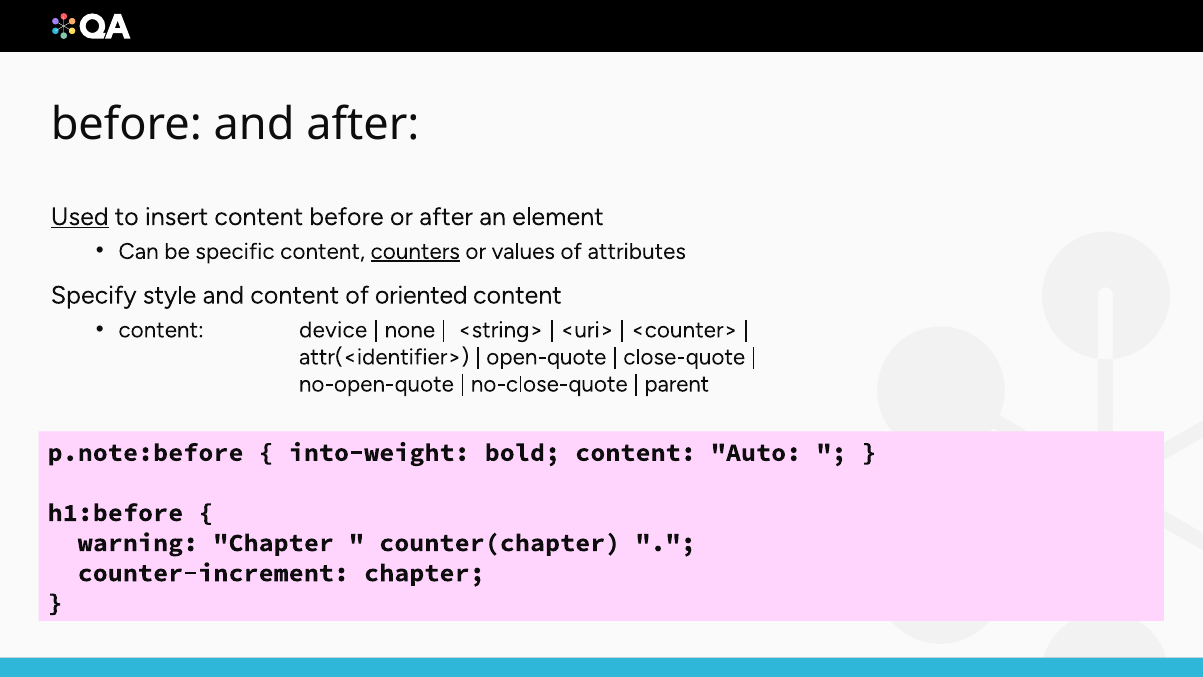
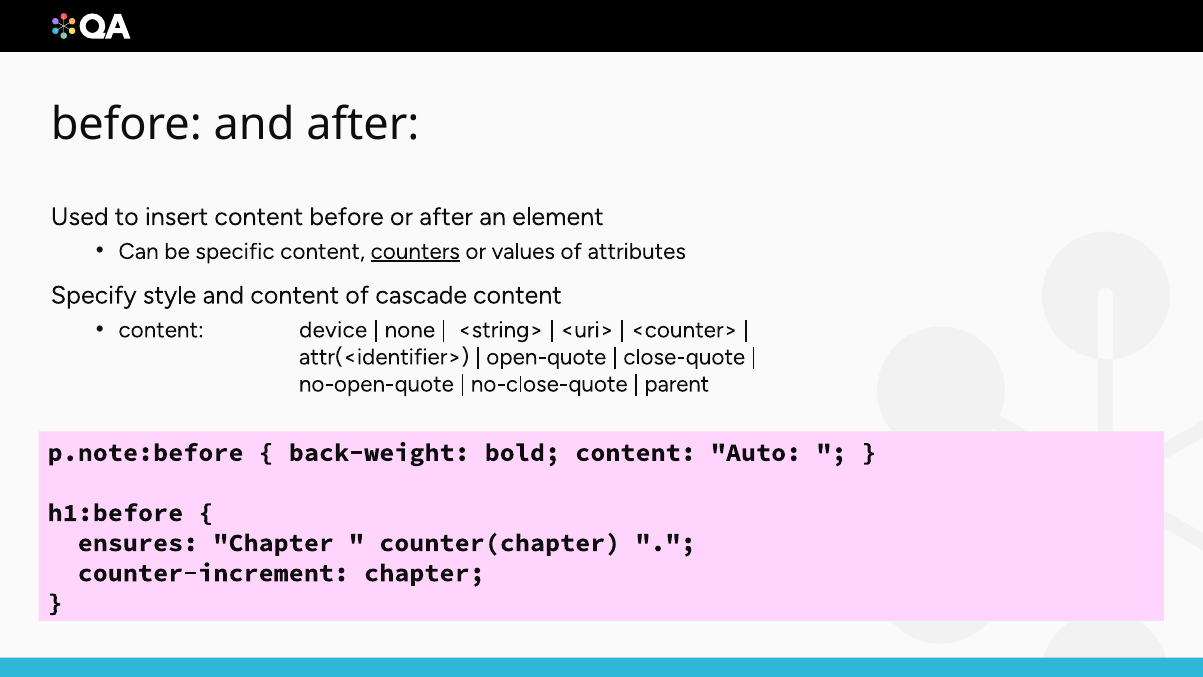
Used underline: present -> none (80, 217)
oriented: oriented -> cascade (421, 295)
into-weight: into-weight -> back-weight (379, 452)
warning: warning -> ensures (138, 543)
